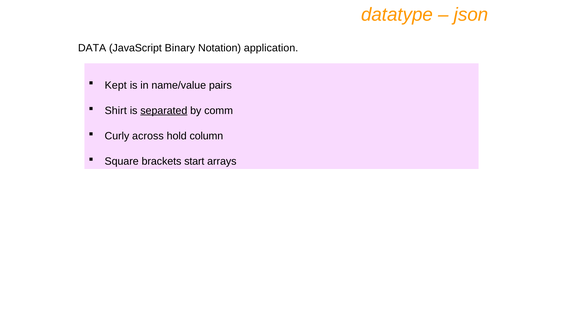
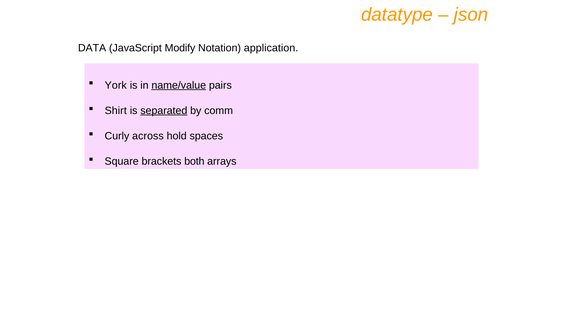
Binary: Binary -> Modify (180, 48)
Kept: Kept -> York (116, 85)
name/value underline: none -> present (179, 85)
column: column -> spaces (206, 136)
start: start -> both (194, 161)
